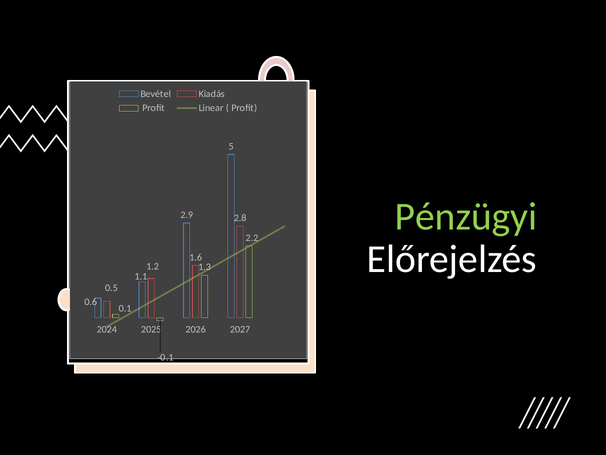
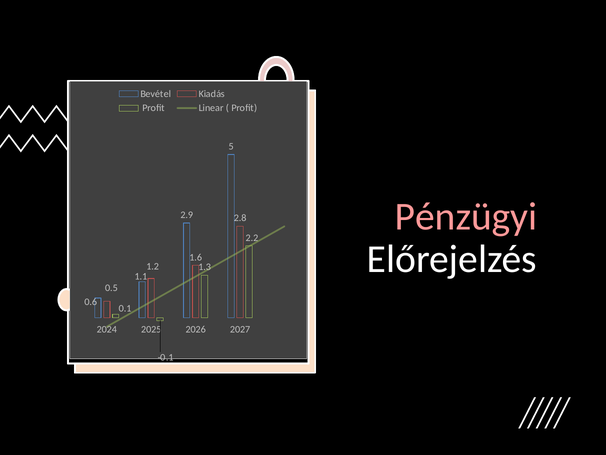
Pénzügyi colour: light green -> pink (466, 216)
